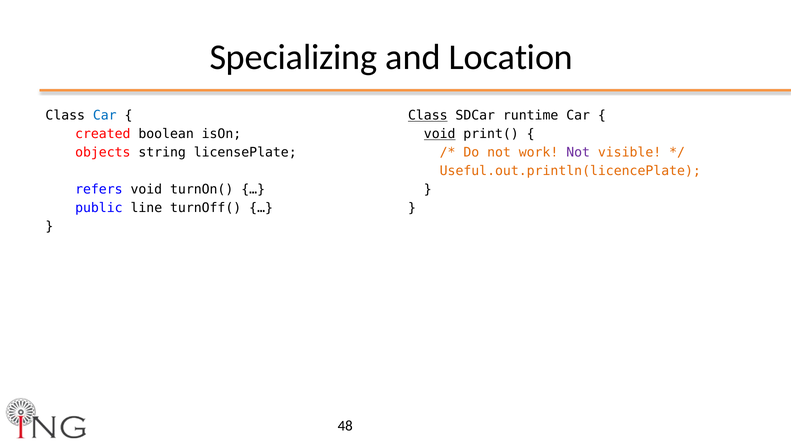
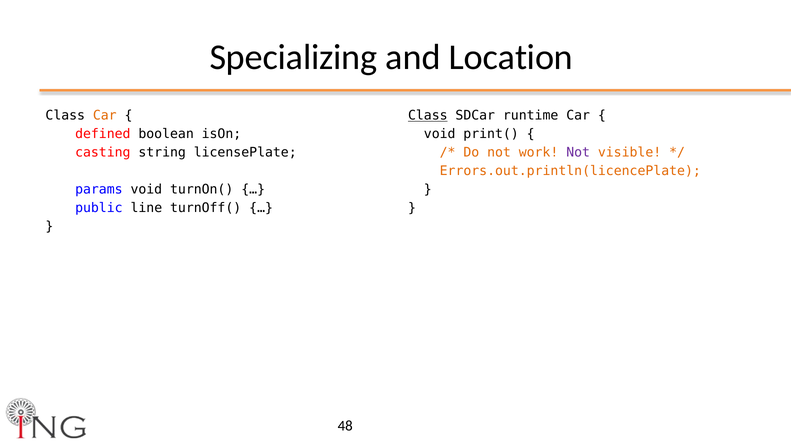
Car colour: blue -> orange (105, 116)
void underline: present -> none (440, 134)
created: created -> defined (103, 134)
objects: objects -> casting (103, 153)
Useful.out.println(licencePlate: Useful.out.println(licencePlate -> Errors.out.println(licencePlate (570, 171)
refers: refers -> params (99, 189)
